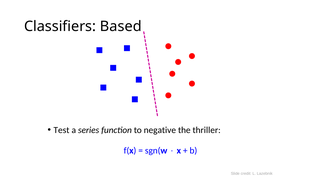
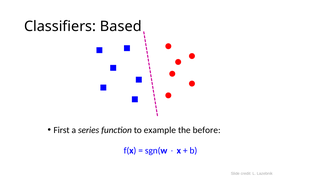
Test: Test -> First (62, 130)
negative: negative -> example (160, 130)
thriller: thriller -> before (207, 130)
